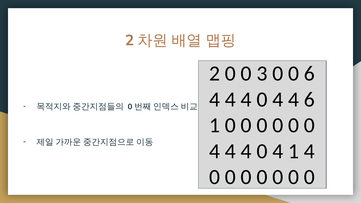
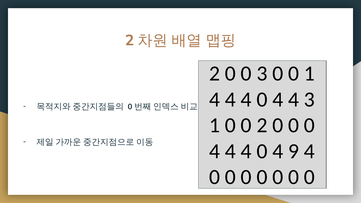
0 6: 6 -> 1 (309, 74)
4 6: 6 -> 3 (309, 100)
1 0 0 0: 0 -> 2 (262, 125)
4 1: 1 -> 9 (294, 151)
